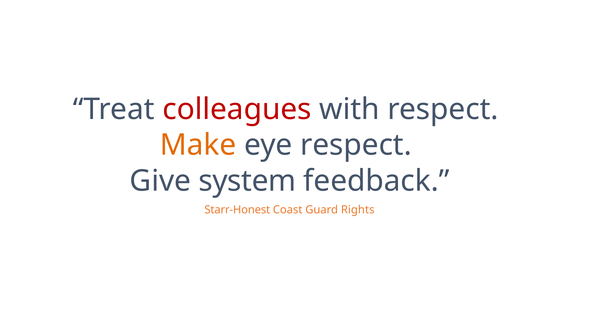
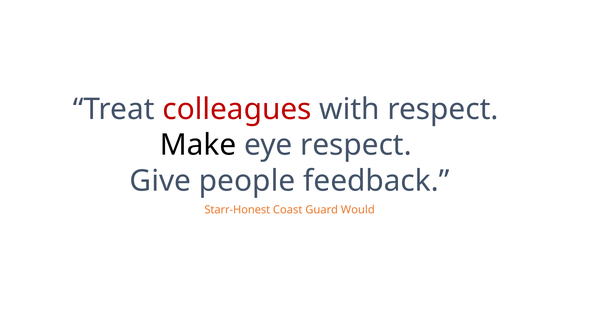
Make colour: orange -> black (198, 145)
system: system -> people (247, 181)
Rights: Rights -> Would (358, 210)
